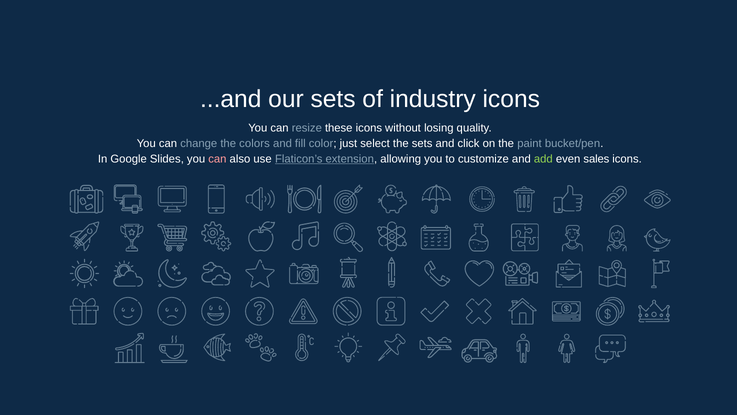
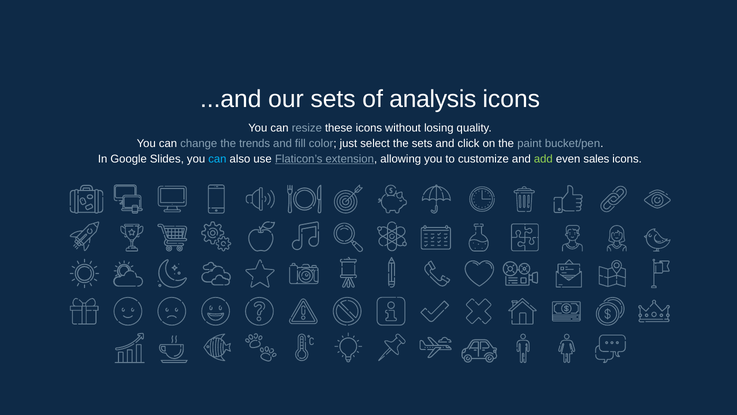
industry: industry -> analysis (433, 99)
colors: colors -> trends (255, 143)
can colour: pink -> light blue (217, 159)
